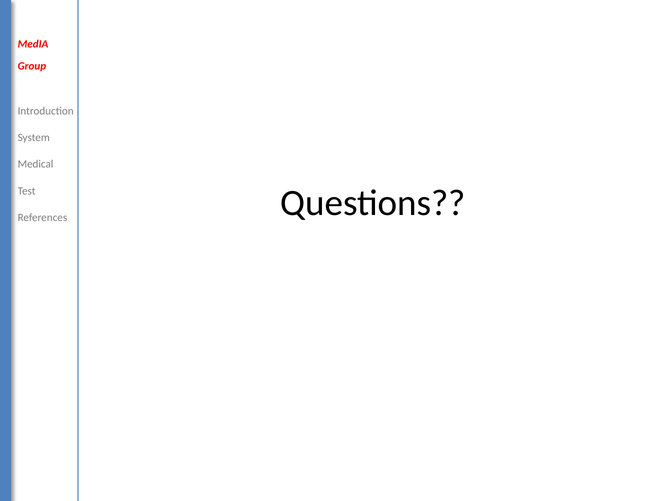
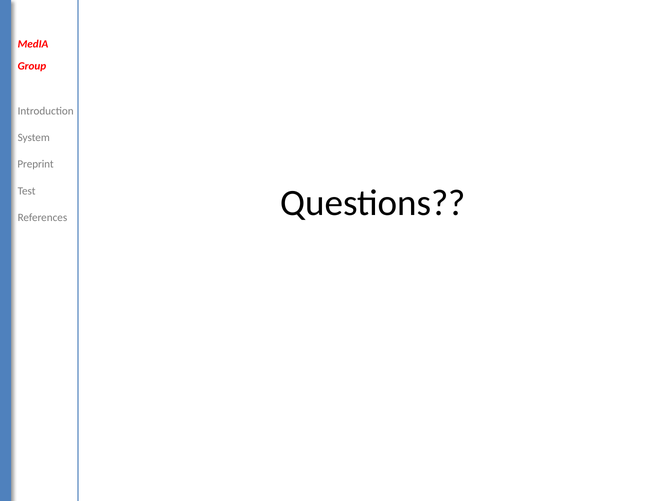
Medical: Medical -> Preprint (36, 164)
